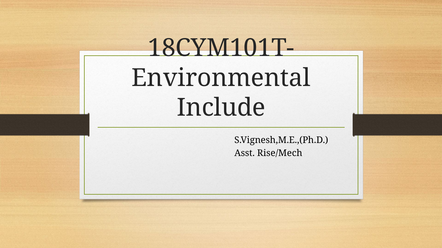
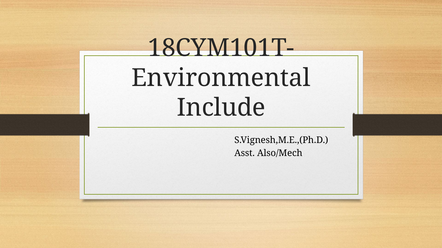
Rise/Mech: Rise/Mech -> Also/Mech (280, 153)
